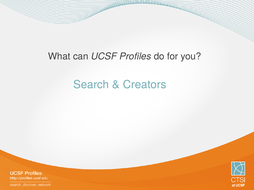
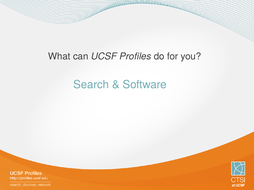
Creators: Creators -> Software (145, 85)
